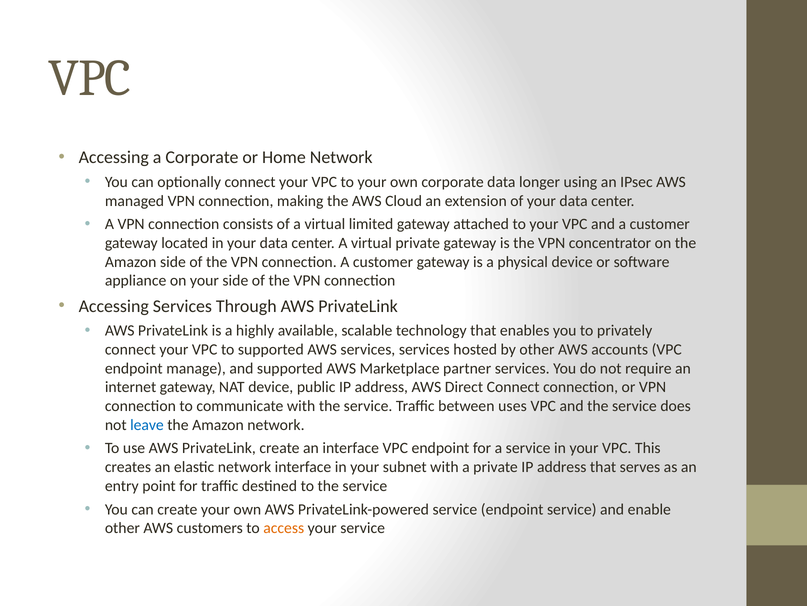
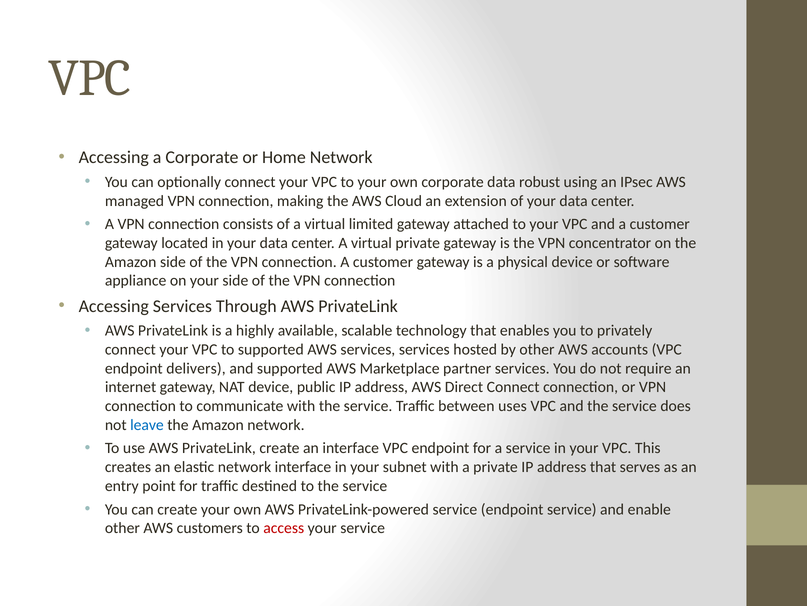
longer: longer -> robust (540, 182)
manage: manage -> delivers (196, 368)
access colour: orange -> red (284, 528)
